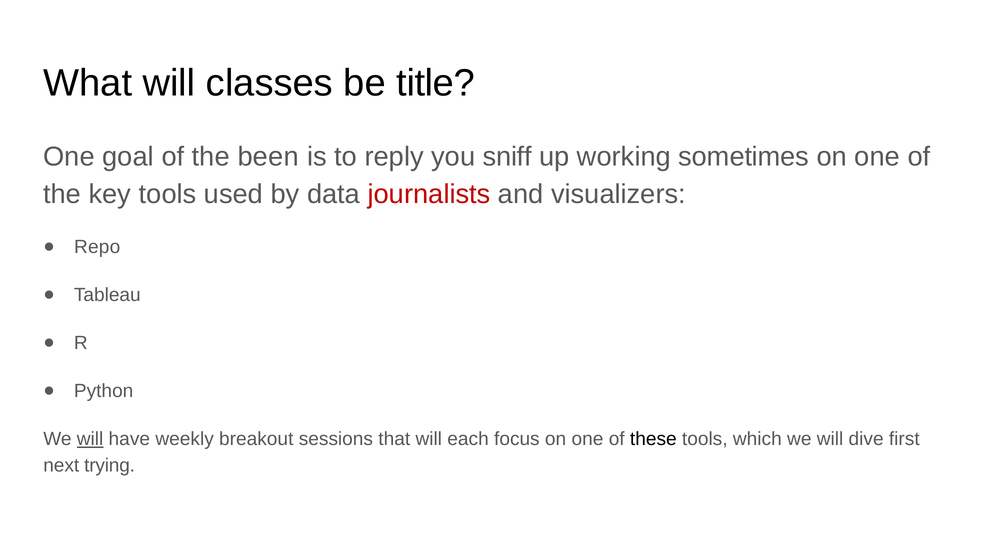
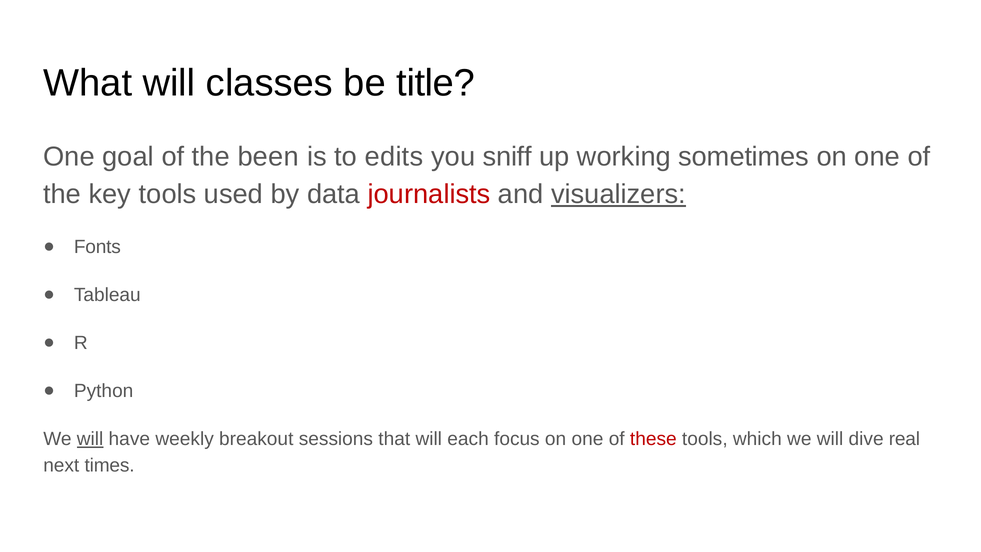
reply: reply -> edits (394, 157)
visualizers underline: none -> present (618, 194)
Repo: Repo -> Fonts (97, 247)
these colour: black -> red (653, 439)
first: first -> real (904, 439)
trying: trying -> times (110, 465)
